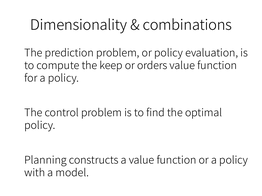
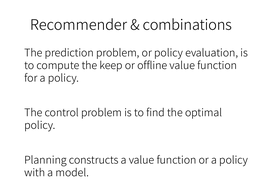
Dimensionality: Dimensionality -> Recommender (79, 25)
orders: orders -> offline (152, 66)
